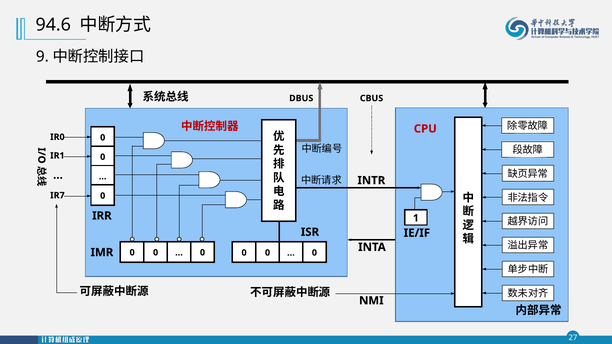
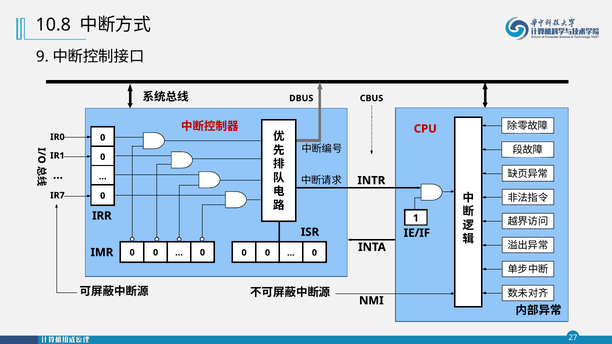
94.6: 94.6 -> 10.8 (53, 25)
